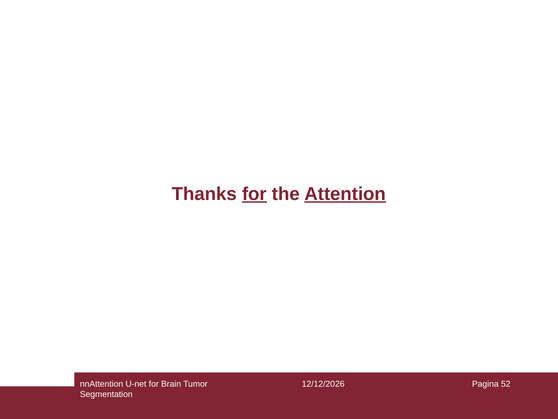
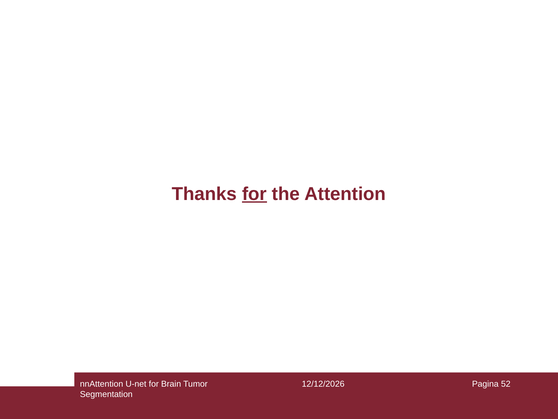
Attention underline: present -> none (345, 194)
